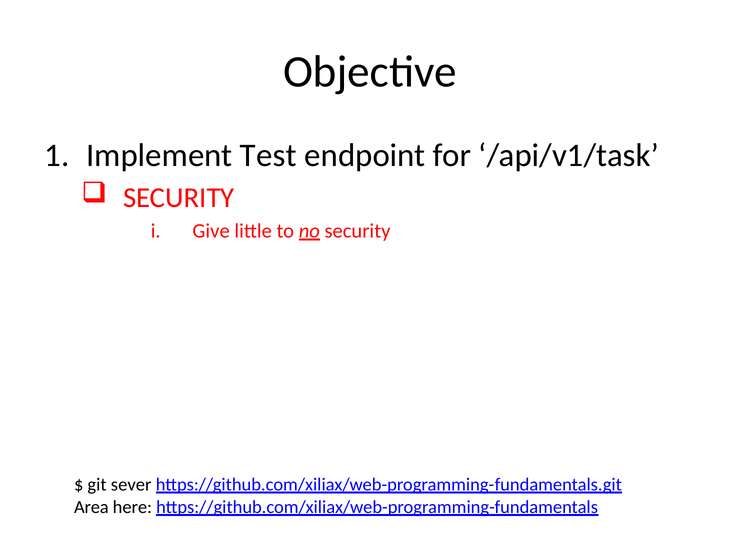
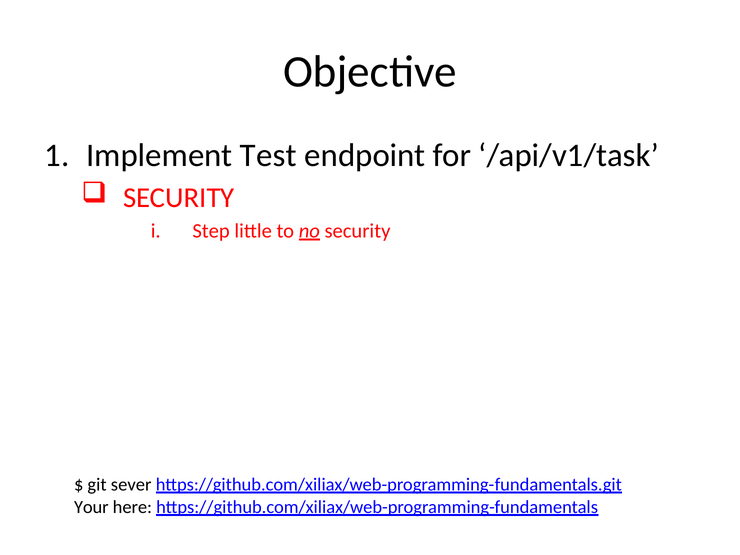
Give: Give -> Step (211, 231)
Area: Area -> Your (91, 507)
